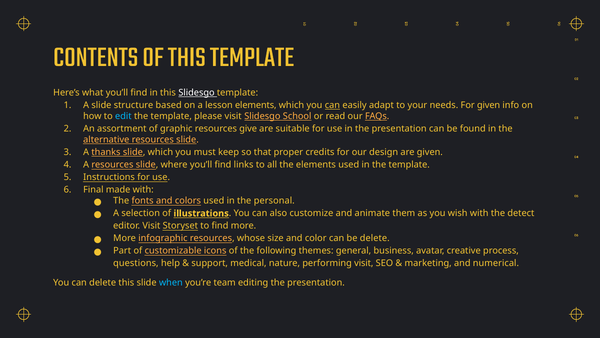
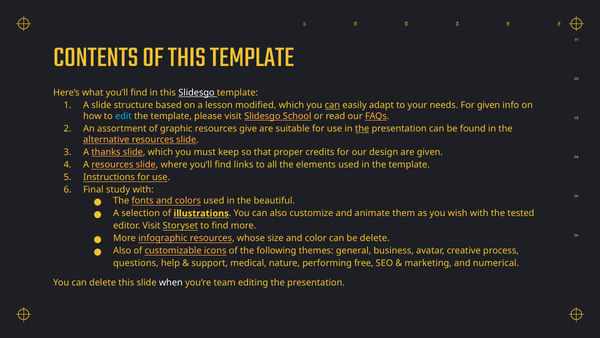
lesson elements: elements -> modified (256, 105)
the underline: none -> present (362, 129)
made: made -> study (118, 190)
personal: personal -> beautiful (274, 201)
detect: detect -> tested (521, 213)
Part: Part -> Also (122, 251)
performing visit: visit -> free (364, 263)
when colour: light blue -> white (171, 282)
